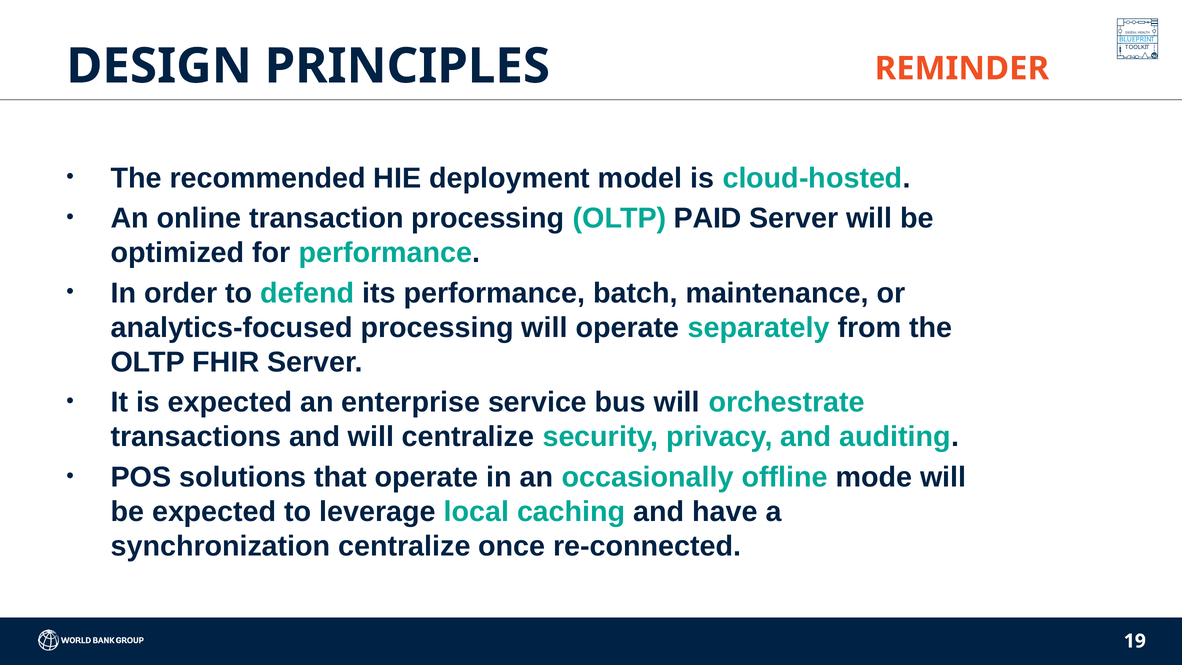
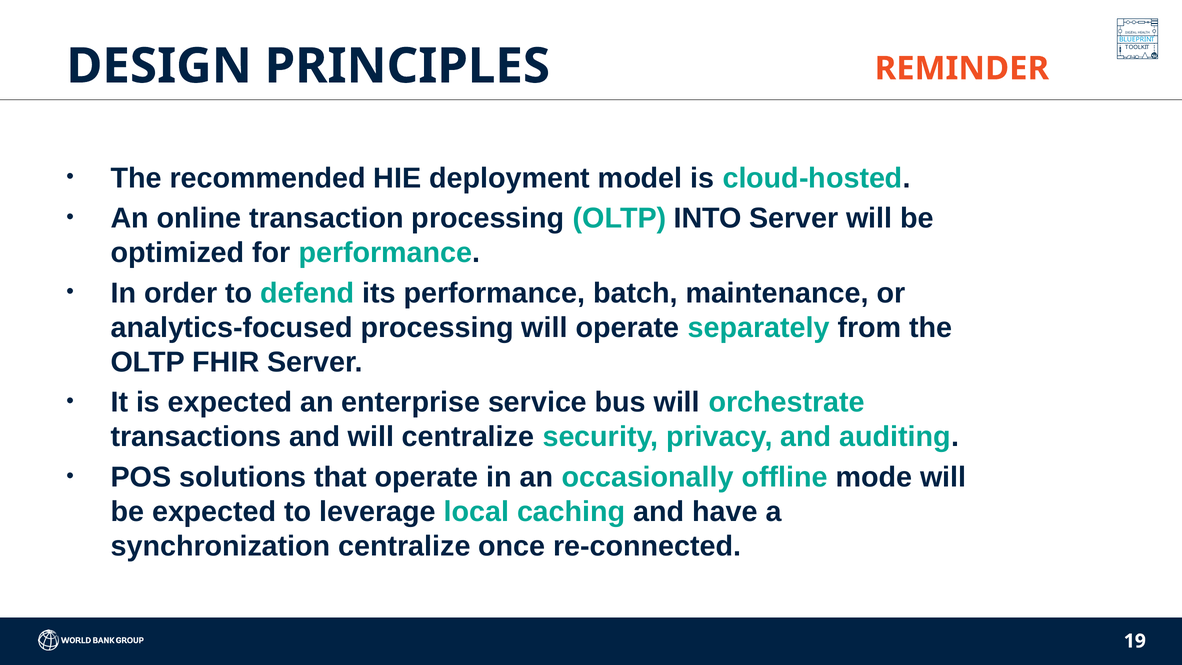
PAID: PAID -> INTO (708, 218)
